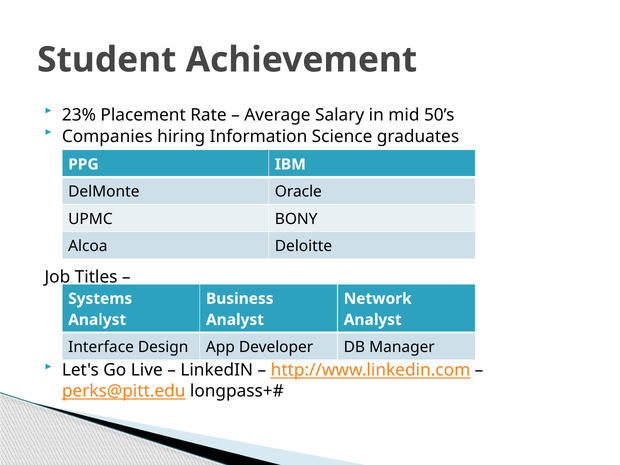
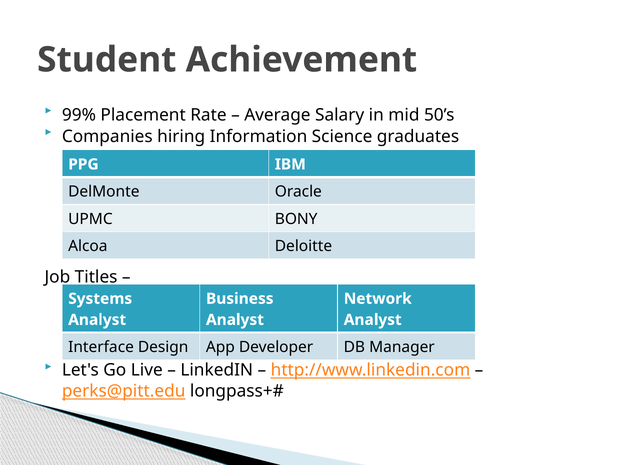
23%: 23% -> 99% (79, 115)
